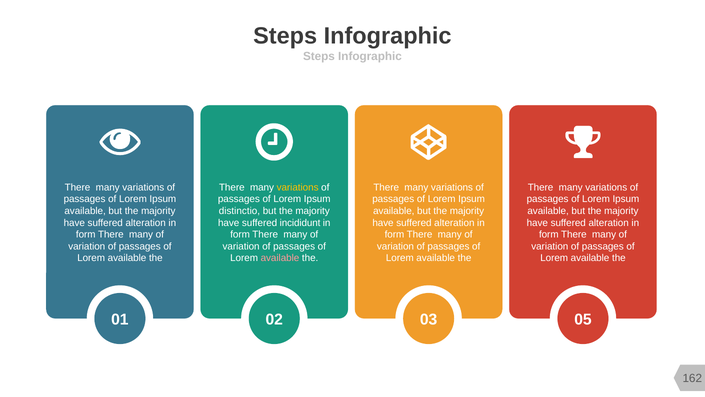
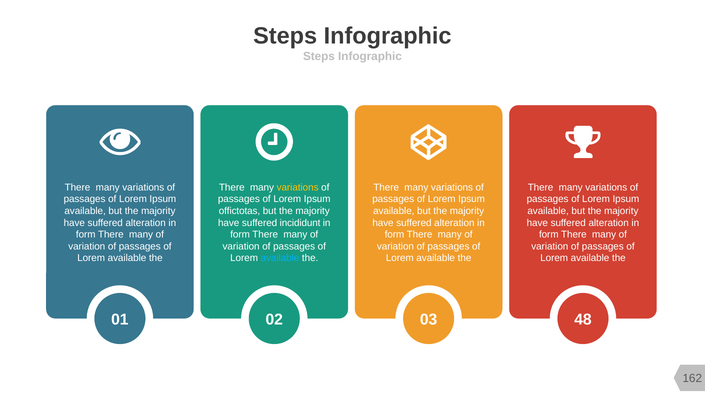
distinctio: distinctio -> offictotas (239, 211)
available colour: pink -> light blue (280, 258)
05: 05 -> 48 (583, 319)
